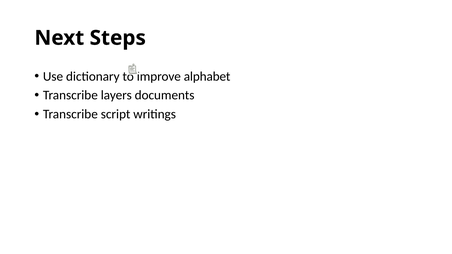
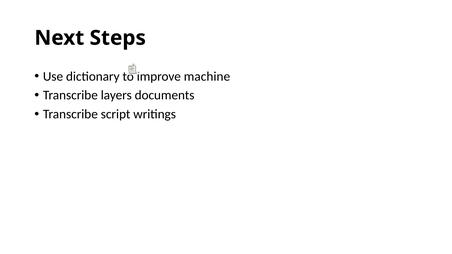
alphabet: alphabet -> machine (207, 76)
